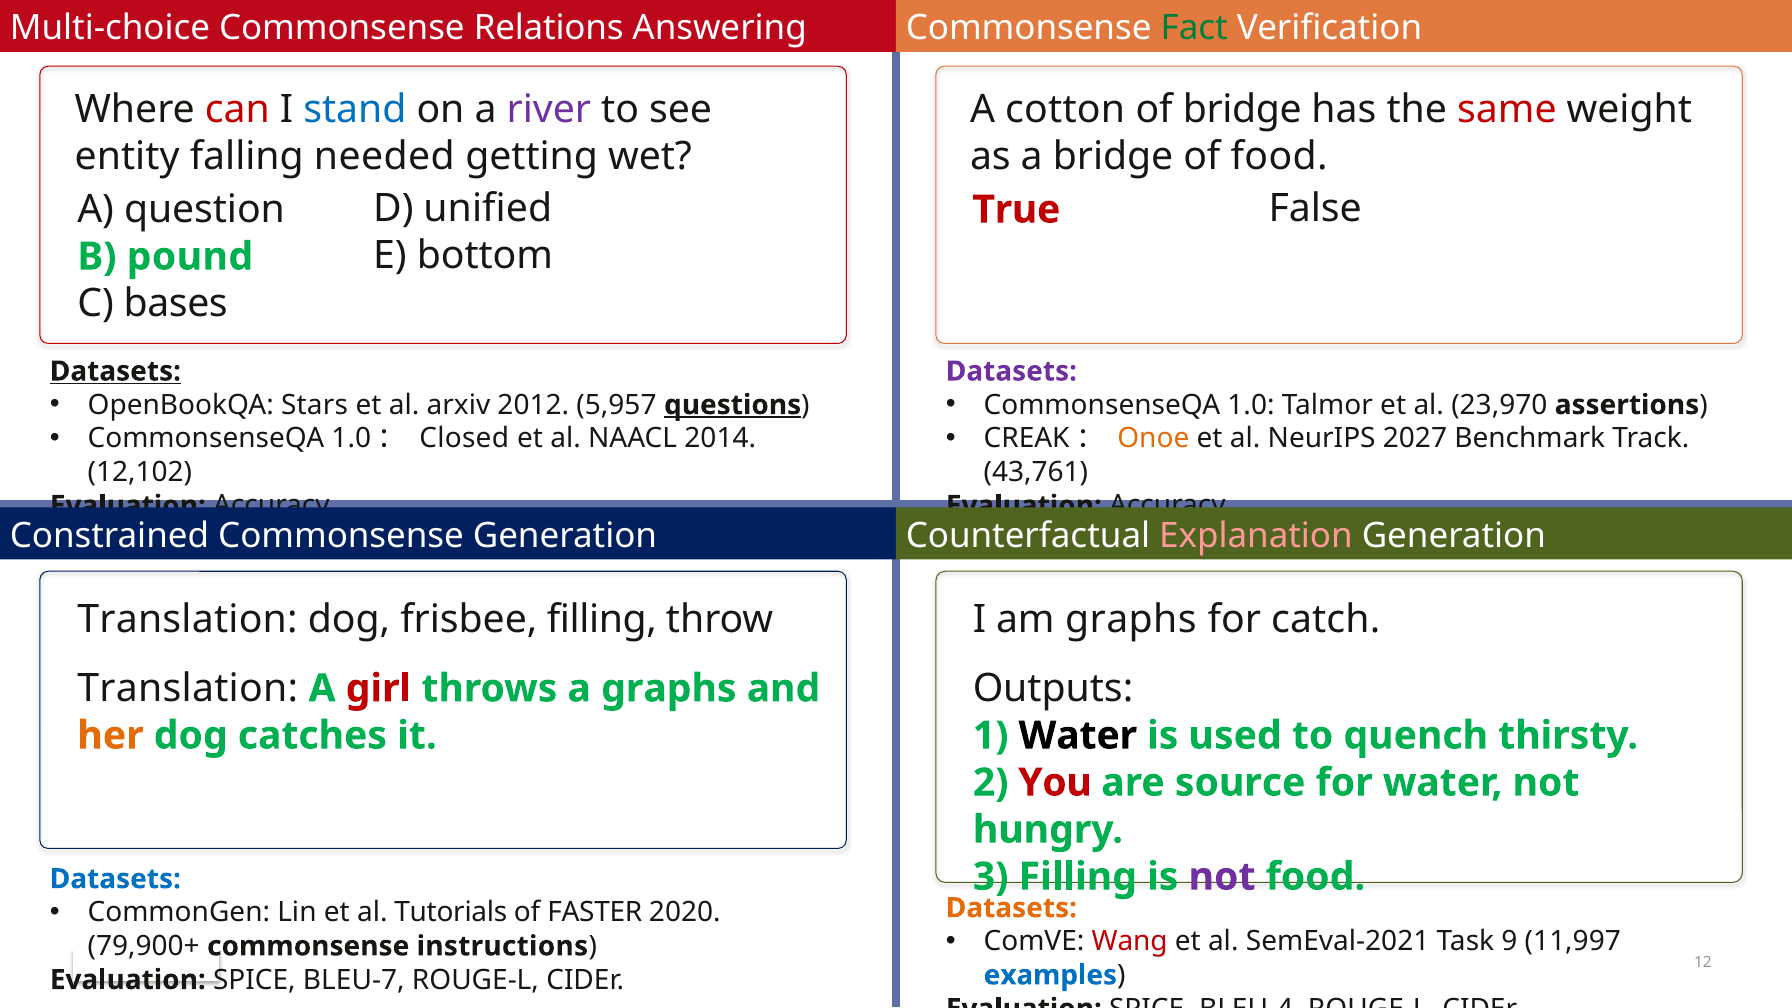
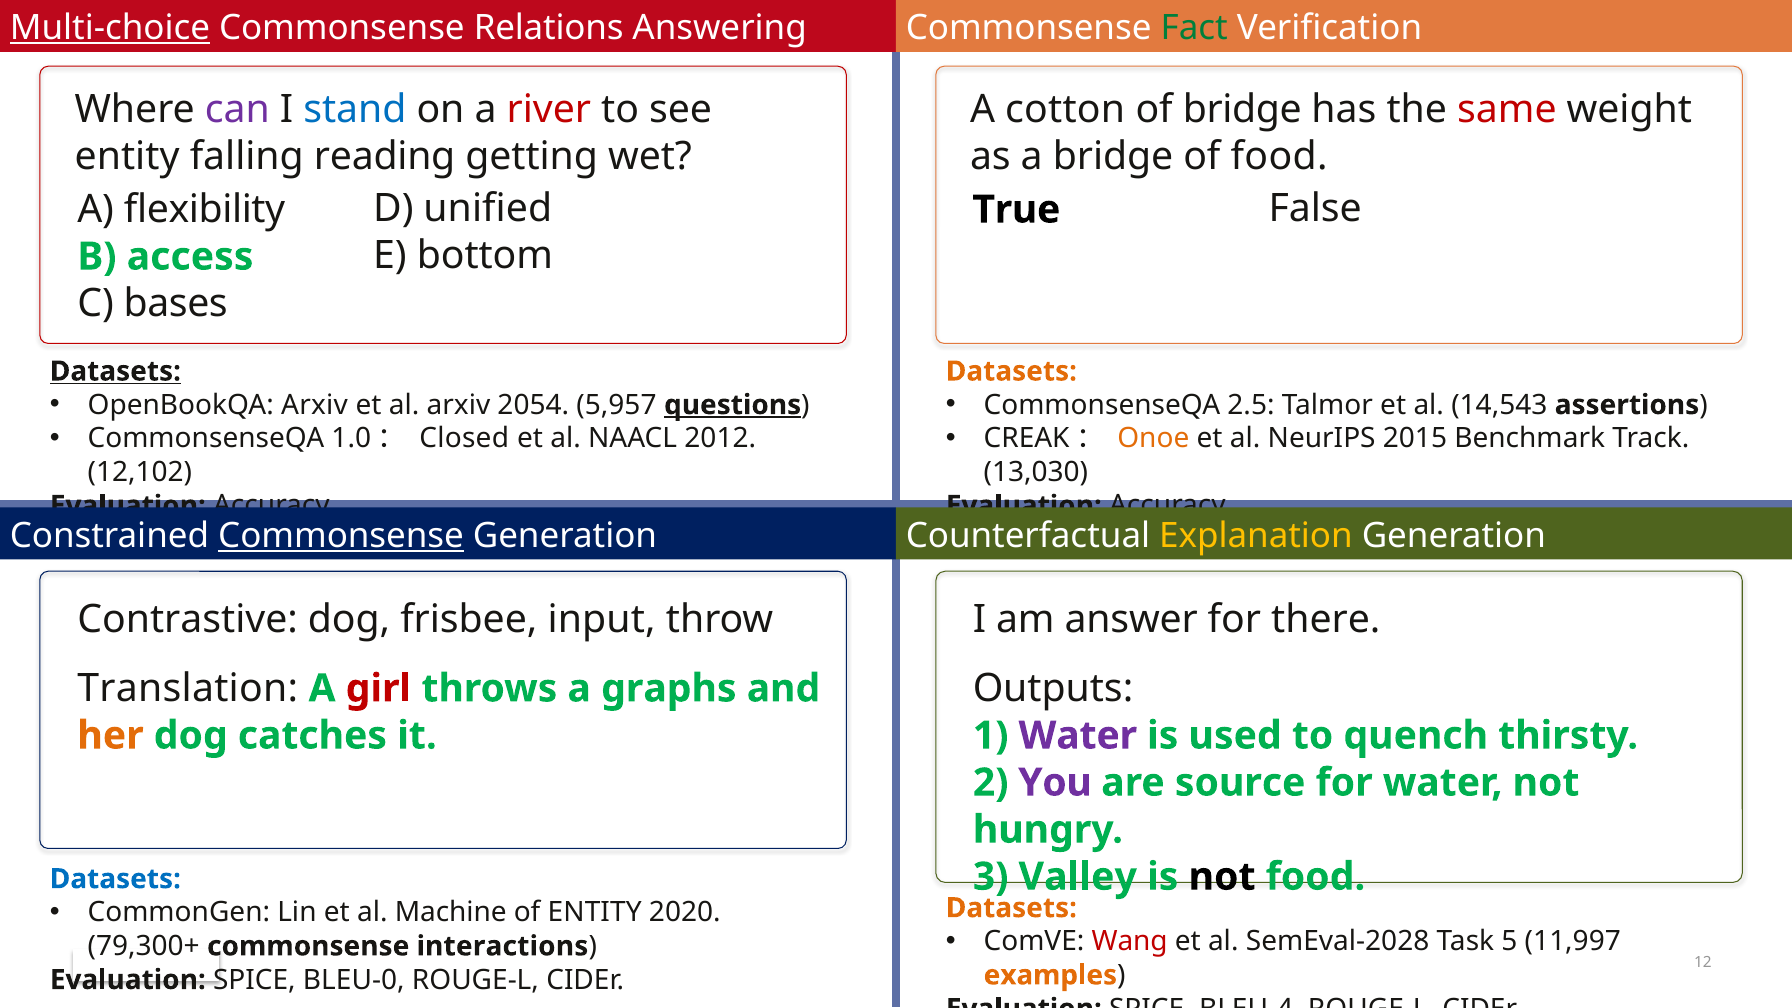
Multi-choice underline: none -> present (110, 28)
can colour: red -> purple (237, 109)
river colour: purple -> red (549, 109)
needed: needed -> reading (385, 157)
question: question -> flexibility (205, 210)
True colour: red -> black (1016, 210)
pound: pound -> access (190, 257)
Datasets colour: purple -> orange (1011, 371)
OpenBookQA Stars: Stars -> Arxiv (315, 405)
2012: 2012 -> 2054 (533, 405)
1.0: 1.0 -> 2.5 (1251, 405)
23,970: 23,970 -> 14,543 (1499, 405)
2014: 2014 -> 2012 (720, 439)
2027: 2027 -> 2015 (1415, 439)
43,761: 43,761 -> 13,030 (1036, 472)
Commonsense underline: none -> present (341, 536)
Explanation colour: pink -> yellow (1256, 536)
Translation: Translation -> Contrastive (188, 620)
frisbee filling: filling -> input (602, 620)
am graphs: graphs -> answer (1131, 620)
catch: catch -> there (1326, 620)
Water colour: black -> purple (1078, 736)
You colour: red -> purple (1055, 783)
3 Filling: Filling -> Valley (1078, 877)
not colour: purple -> black (1222, 877)
Tutorials: Tutorials -> Machine (451, 913)
of FASTER: FASTER -> ENTITY (595, 913)
SemEval-2021: SemEval-2021 -> SemEval-2028 (1338, 942)
9: 9 -> 5 (1509, 942)
79,900+: 79,900+ -> 79,300+ (144, 946)
instructions: instructions -> interactions (502, 946)
examples colour: blue -> orange (1050, 975)
BLEU-7: BLEU-7 -> BLEU-0 (354, 980)
